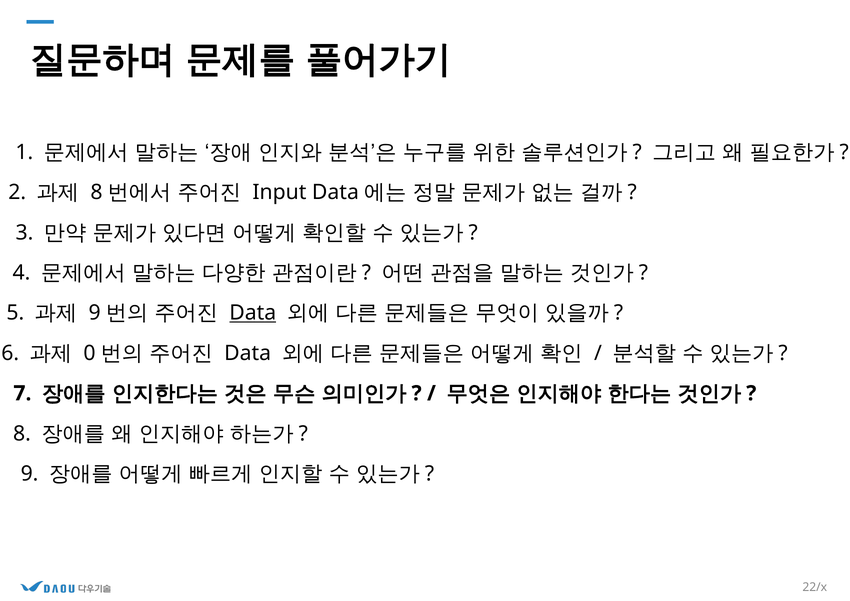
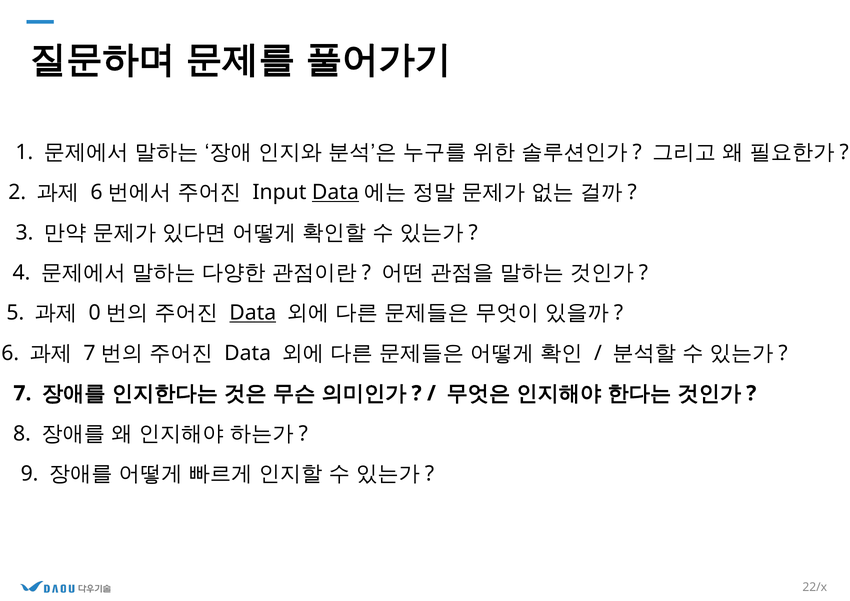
8: 8 -> 6 (96, 192)
Data underline: none -> present (335, 192)
9: 9 -> 0 (95, 313)
0: 0 -> 7 (89, 353)
